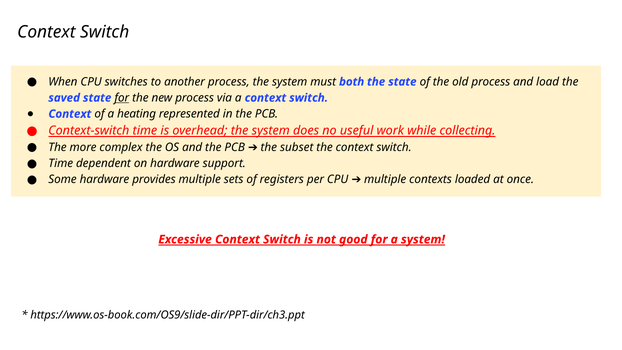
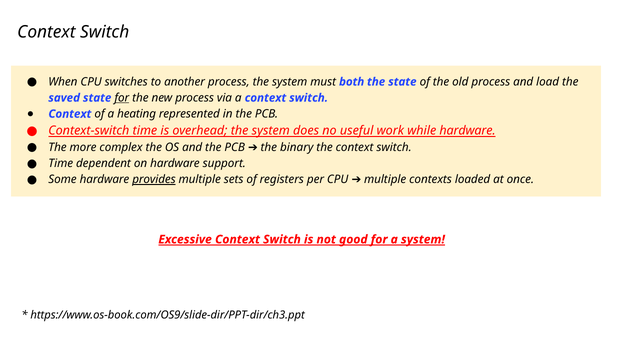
while collecting: collecting -> hardware (468, 131)
subset: subset -> binary (297, 147)
provides underline: none -> present (154, 179)
